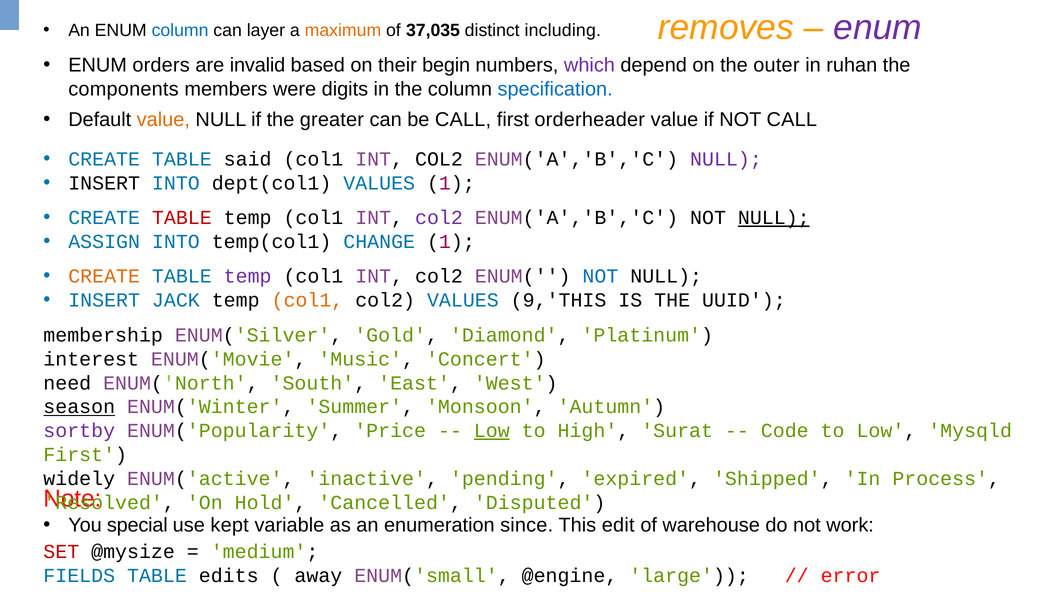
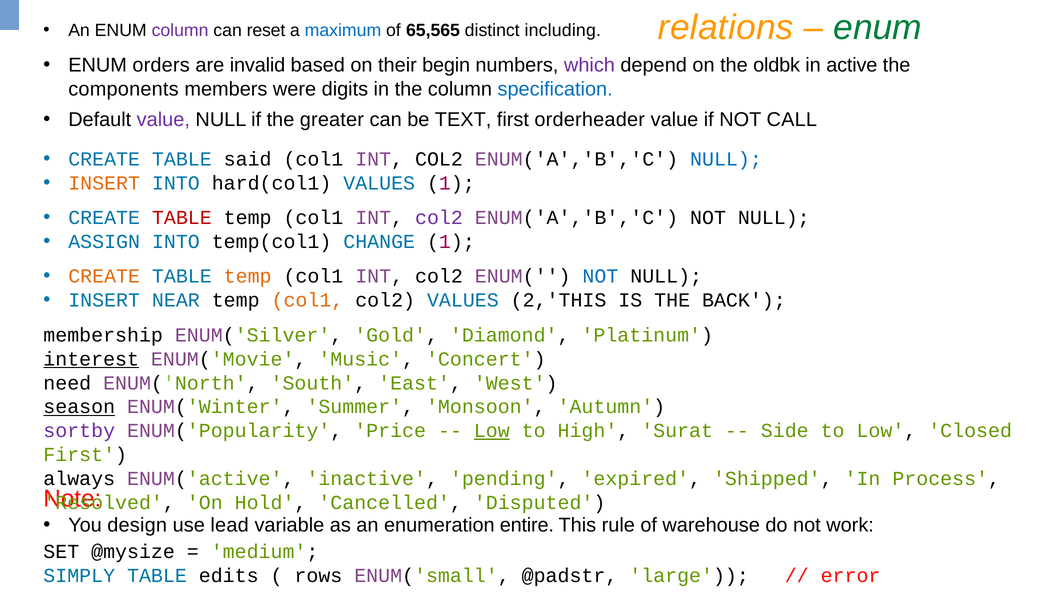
removes: removes -> relations (726, 28)
enum colour: purple -> green (878, 28)
column colour: blue -> purple (180, 30)
layer: layer -> reset (266, 30)
maximum colour: orange -> blue (343, 30)
37,035: 37,035 -> 65,565 (433, 30)
outer: outer -> oldbk (777, 65)
ruhan: ruhan -> active (852, 65)
value colour: orange -> purple (163, 120)
be CALL: CALL -> TEXT (463, 120)
NULL colour: purple -> blue (726, 159)
INSERT colour: black -> orange (104, 183)
dept(col1: dept(col1 -> hard(col1 (272, 183)
NULL underline: present -> none (774, 218)
temp colour: purple -> orange (248, 276)
JACK: JACK -> NEAR (176, 300)
9,'THIS: 9,'THIS -> 2,'THIS (559, 300)
UUID: UUID -> BACK (744, 300)
interest underline: none -> present (91, 359)
Code: Code -> Side (785, 431)
Mysqld: Mysqld -> Closed (970, 431)
widely: widely -> always (79, 479)
special: special -> design (137, 525)
kept: kept -> lead (230, 525)
since: since -> entire (527, 525)
edit: edit -> rule (618, 525)
SET colour: red -> black (61, 552)
FIELDS: FIELDS -> SIMPLY (79, 576)
away: away -> rows (318, 576)
@engine: @engine -> @padstr (570, 576)
